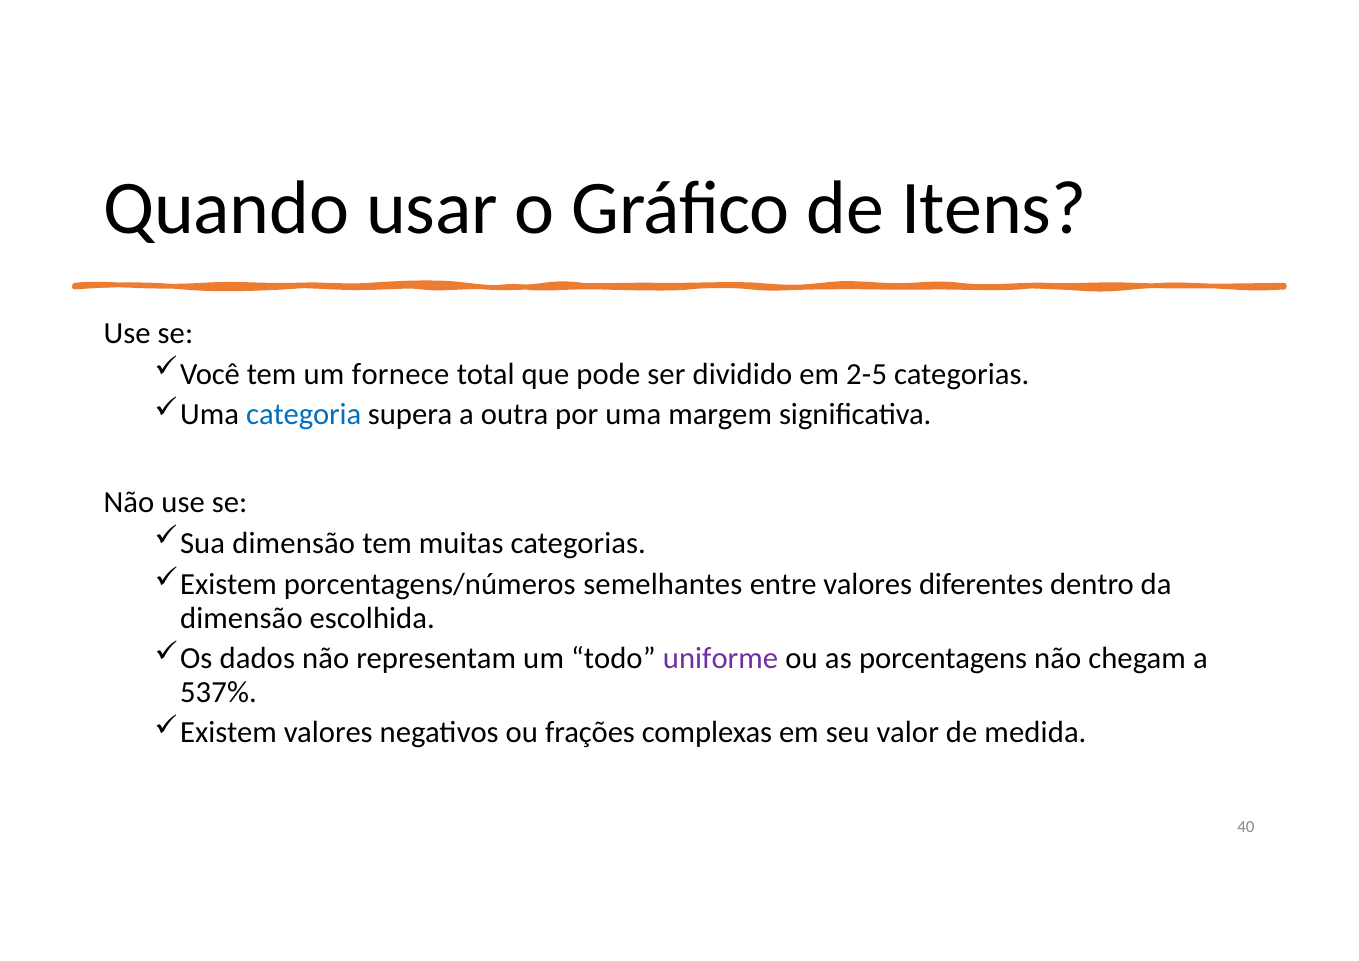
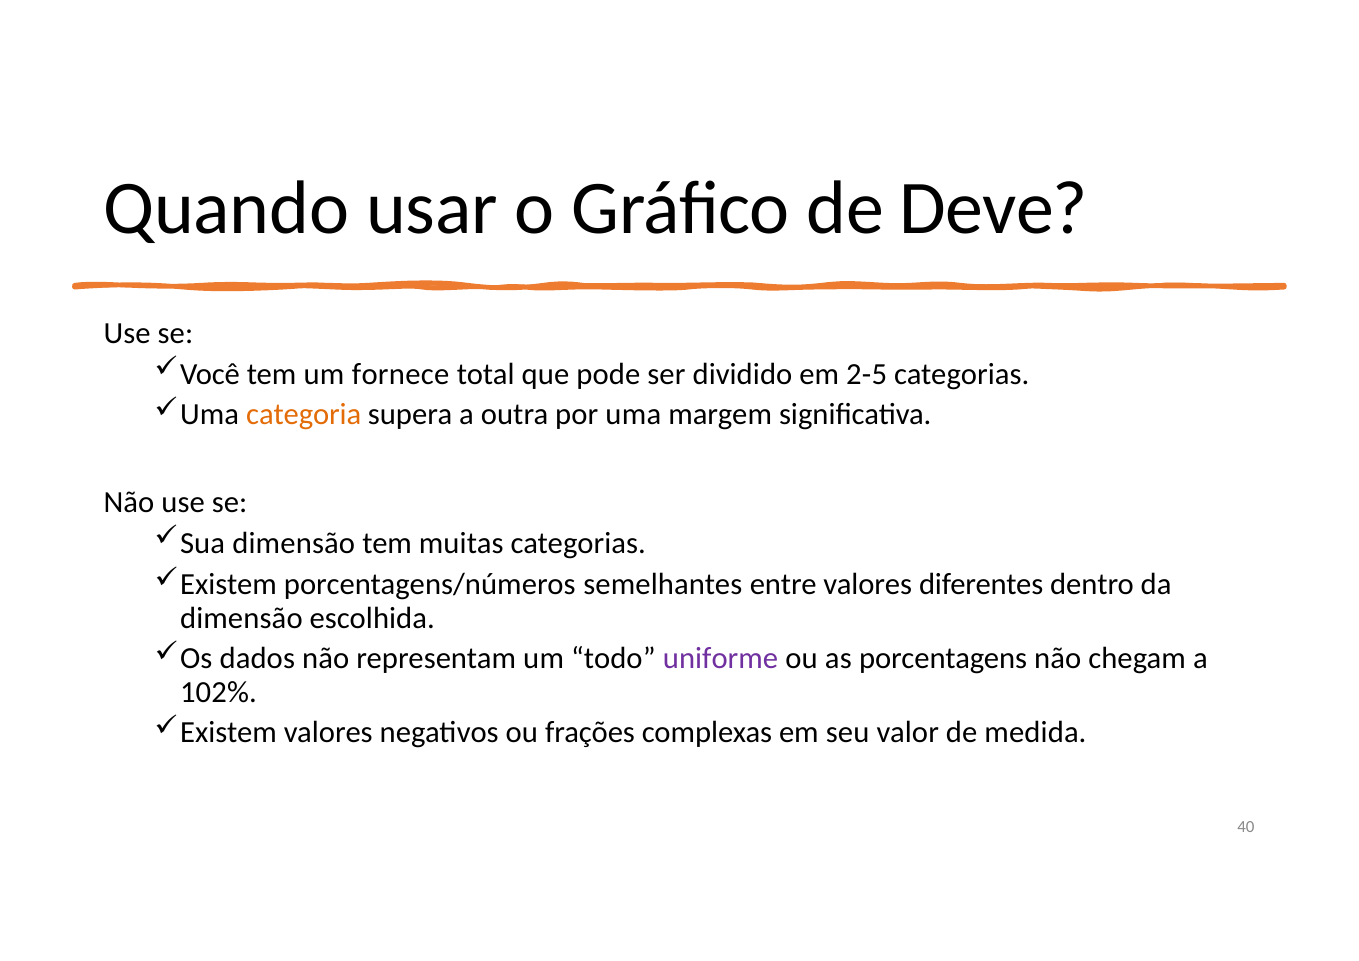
Itens: Itens -> Deve (994, 209)
categoria colour: blue -> orange (304, 415)
537%: 537% -> 102% (218, 693)
